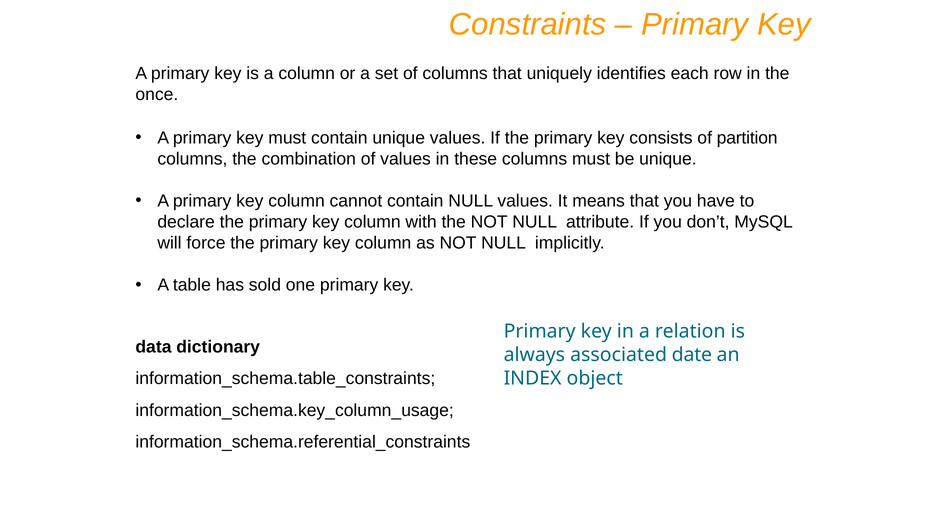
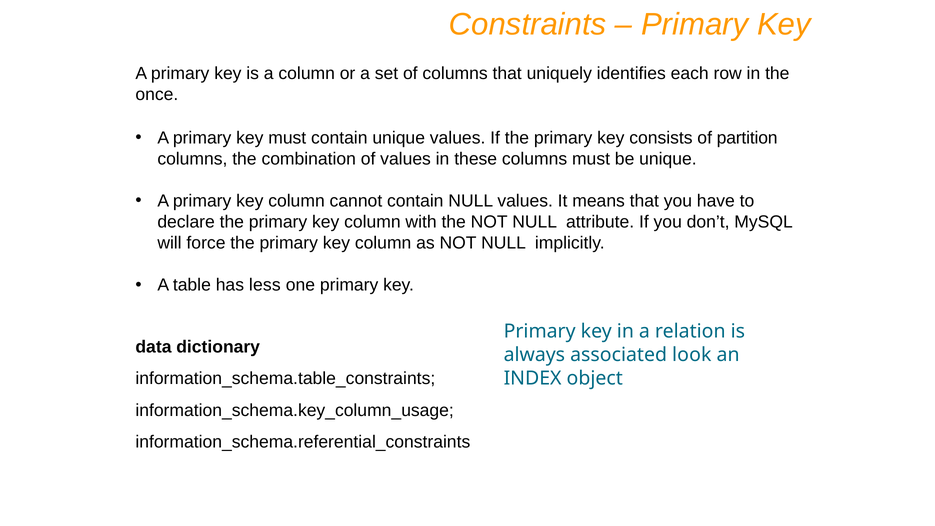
sold: sold -> less (265, 285)
date: date -> look (692, 355)
